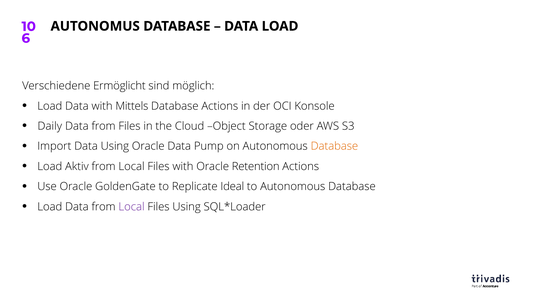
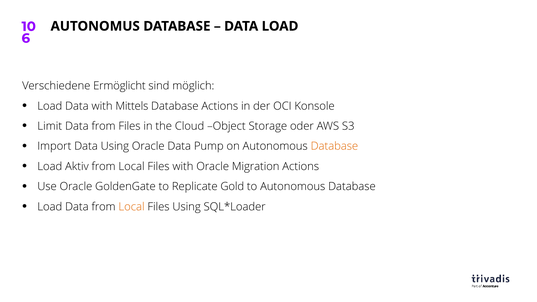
Daily: Daily -> Limit (50, 126)
Retention: Retention -> Migration (256, 166)
Ideal: Ideal -> Gold (232, 187)
Local colour: purple -> orange (132, 207)
